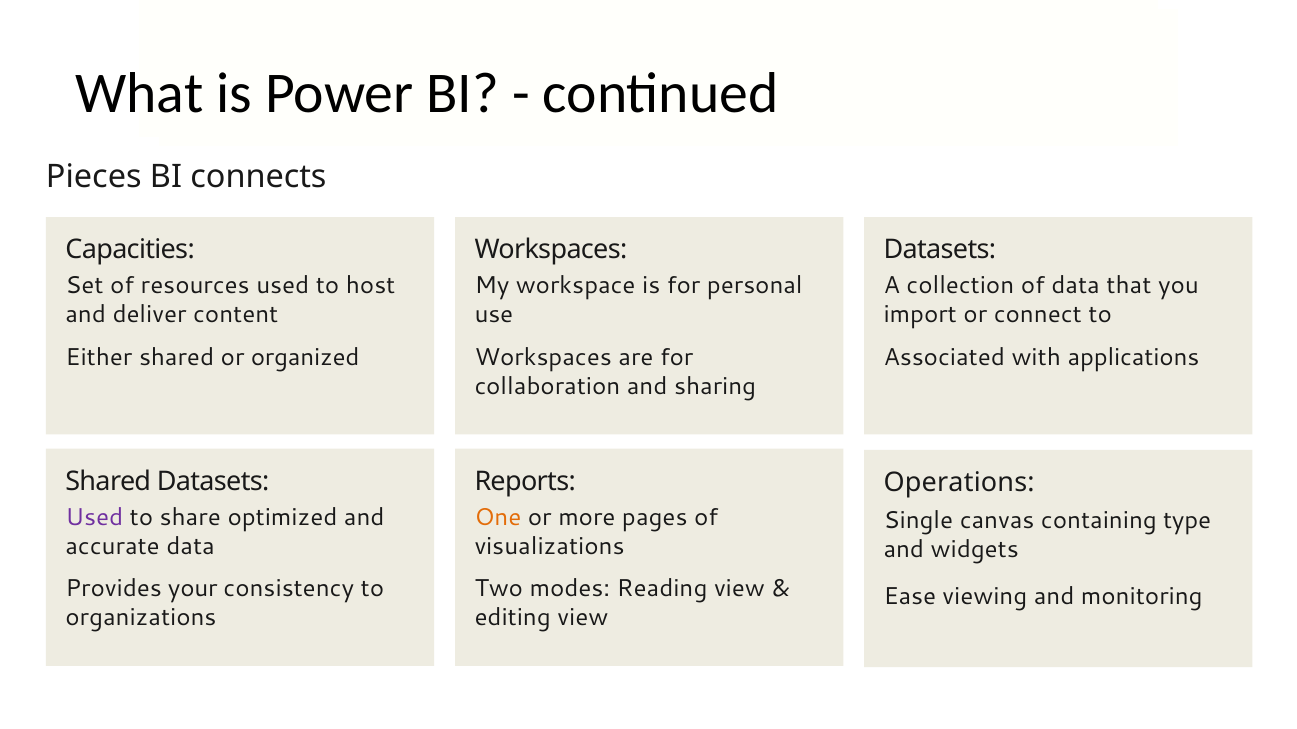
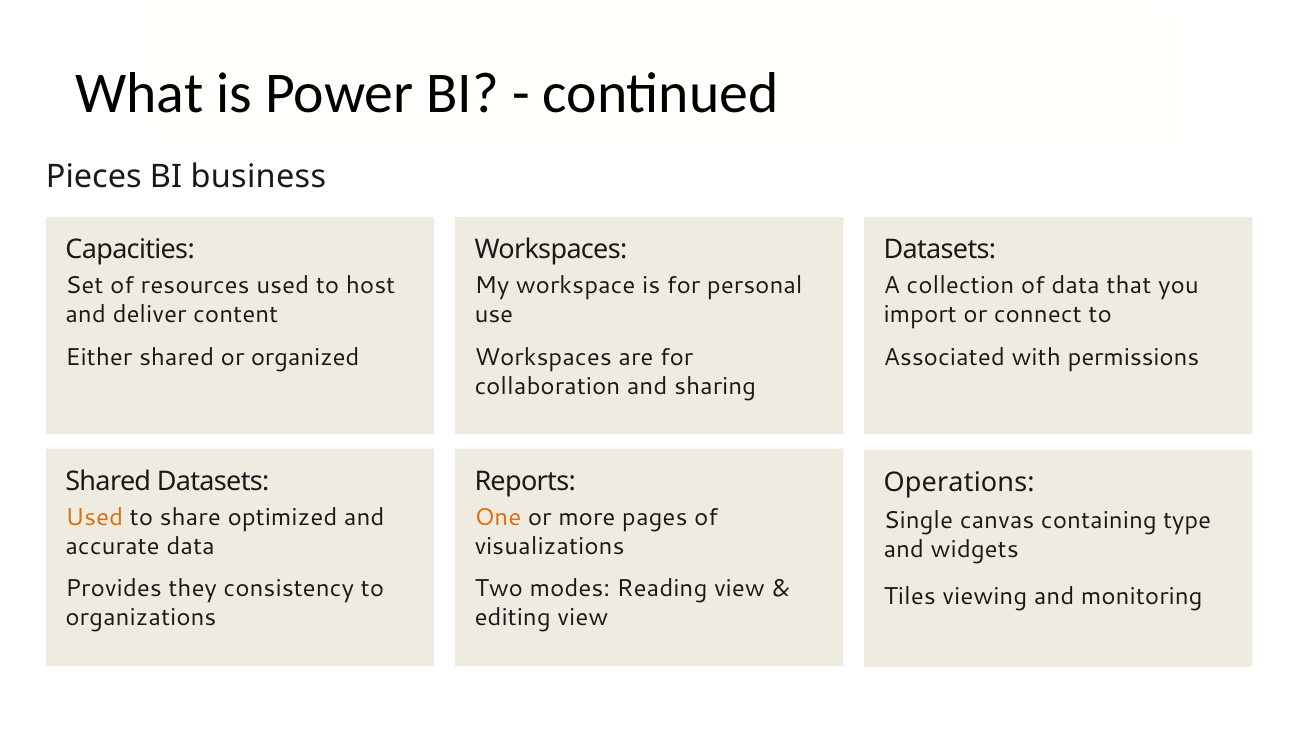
connects: connects -> business (258, 177)
applications: applications -> permissions (1133, 358)
Used colour: purple -> orange (94, 518)
your: your -> they (193, 589)
Ease: Ease -> Tiles (910, 597)
